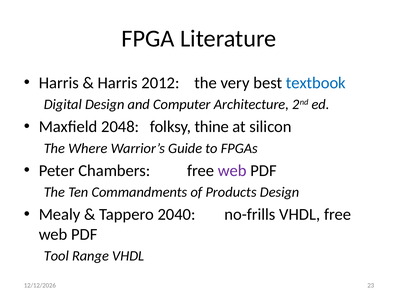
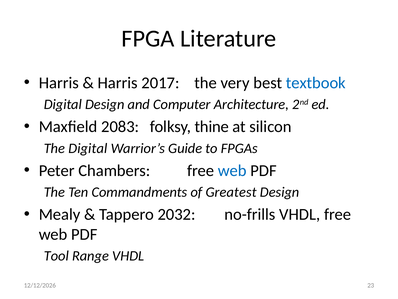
2012: 2012 -> 2017 (160, 83)
2048: 2048 -> 2083 (120, 127)
The Where: Where -> Digital (88, 148)
web colour: purple -> blue (232, 170)
Products: Products -> Greatest (231, 192)
2040: 2040 -> 2032 (177, 214)
